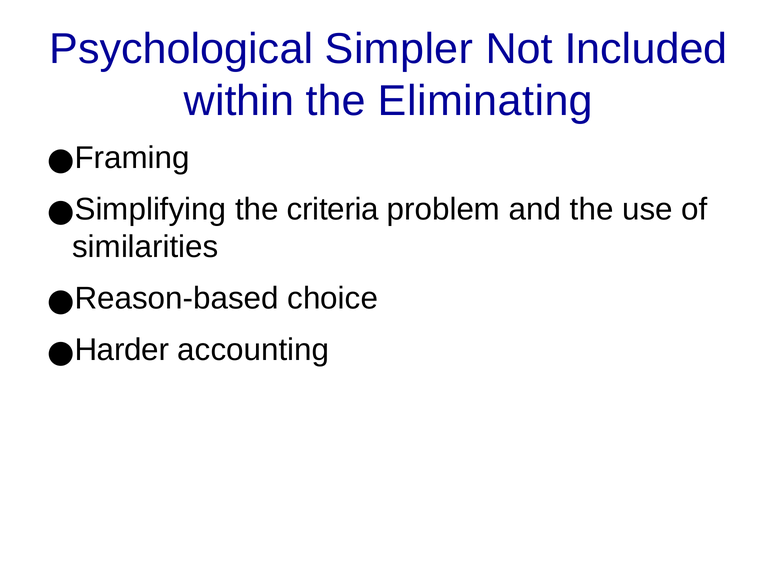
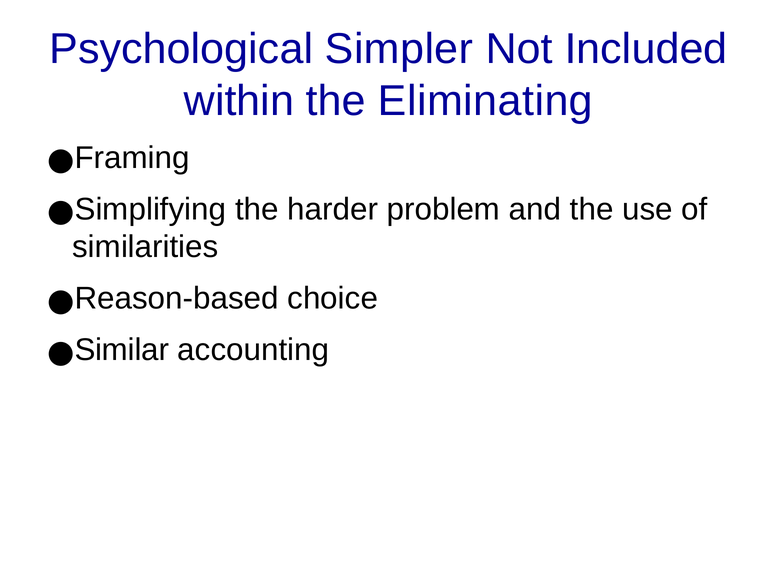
criteria: criteria -> harder (333, 209)
Harder: Harder -> Similar (122, 350)
